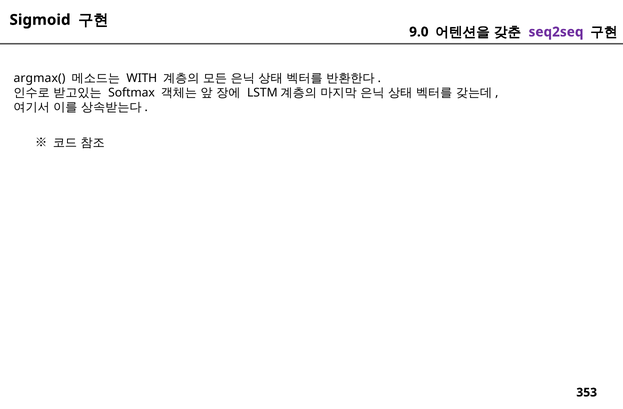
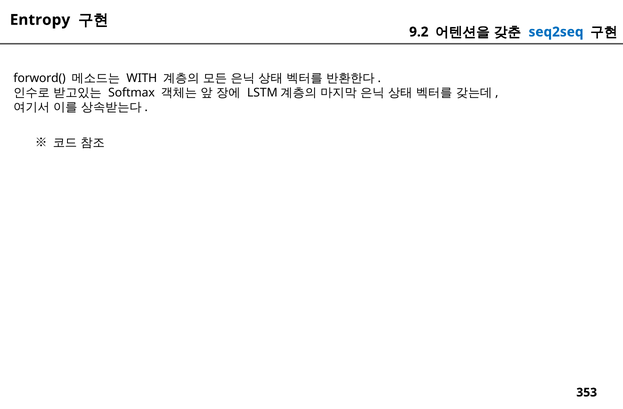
Sigmoid: Sigmoid -> Entropy (40, 20)
9.0: 9.0 -> 9.2 (419, 32)
seq2seq colour: purple -> blue (556, 32)
argmax(: argmax( -> forword( (40, 78)
